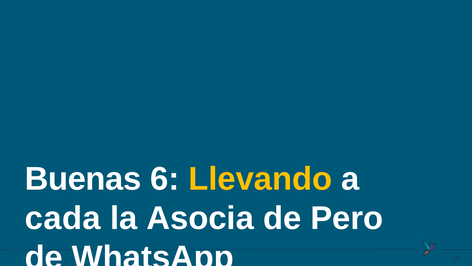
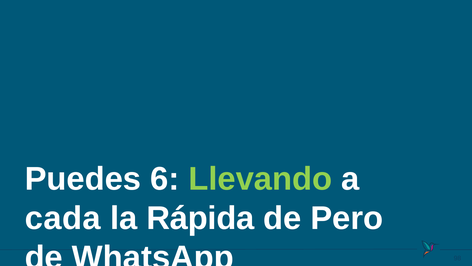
Buenas: Buenas -> Puedes (83, 179)
Llevando colour: yellow -> light green (260, 179)
Asocia: Asocia -> Rápida (200, 218)
